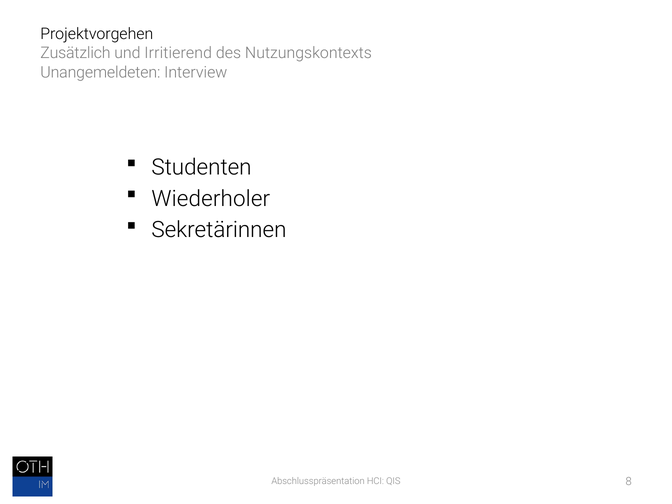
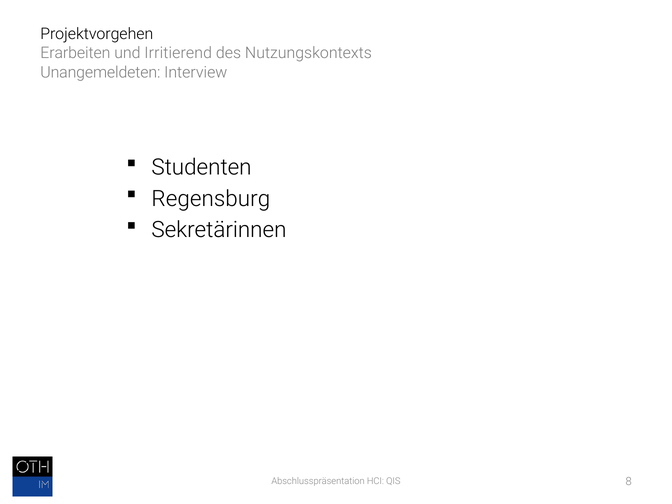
Zusätzlich: Zusätzlich -> Erarbeiten (75, 53)
Wiederholer: Wiederholer -> Regensburg (211, 199)
